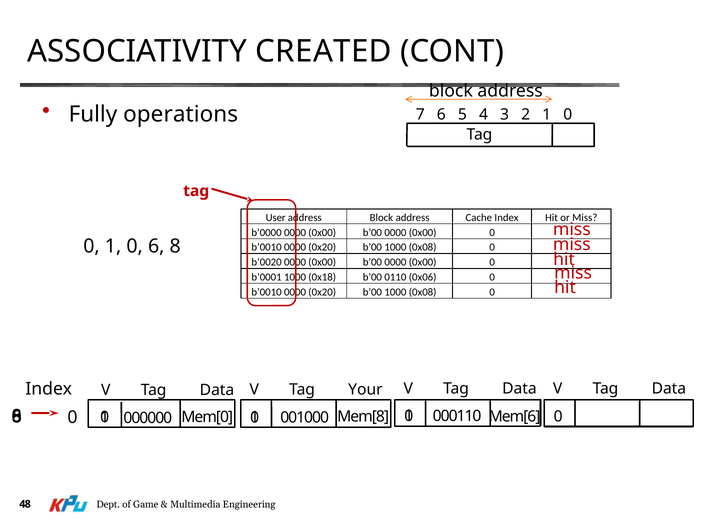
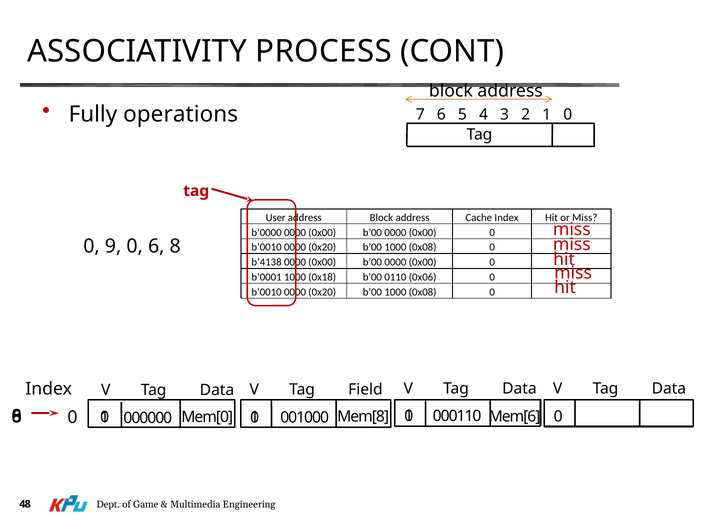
CREATED: CREATED -> PROCESS (324, 52)
1: 1 -> 9 (113, 246)
b’0020: b’0020 -> b’4138 (267, 262)
Your: Your -> Field (365, 389)
